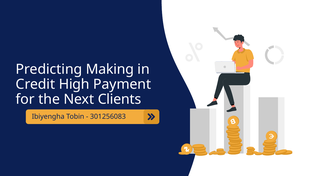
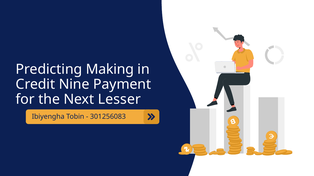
High: High -> Nine (74, 85)
Clients: Clients -> Lesser (119, 100)
